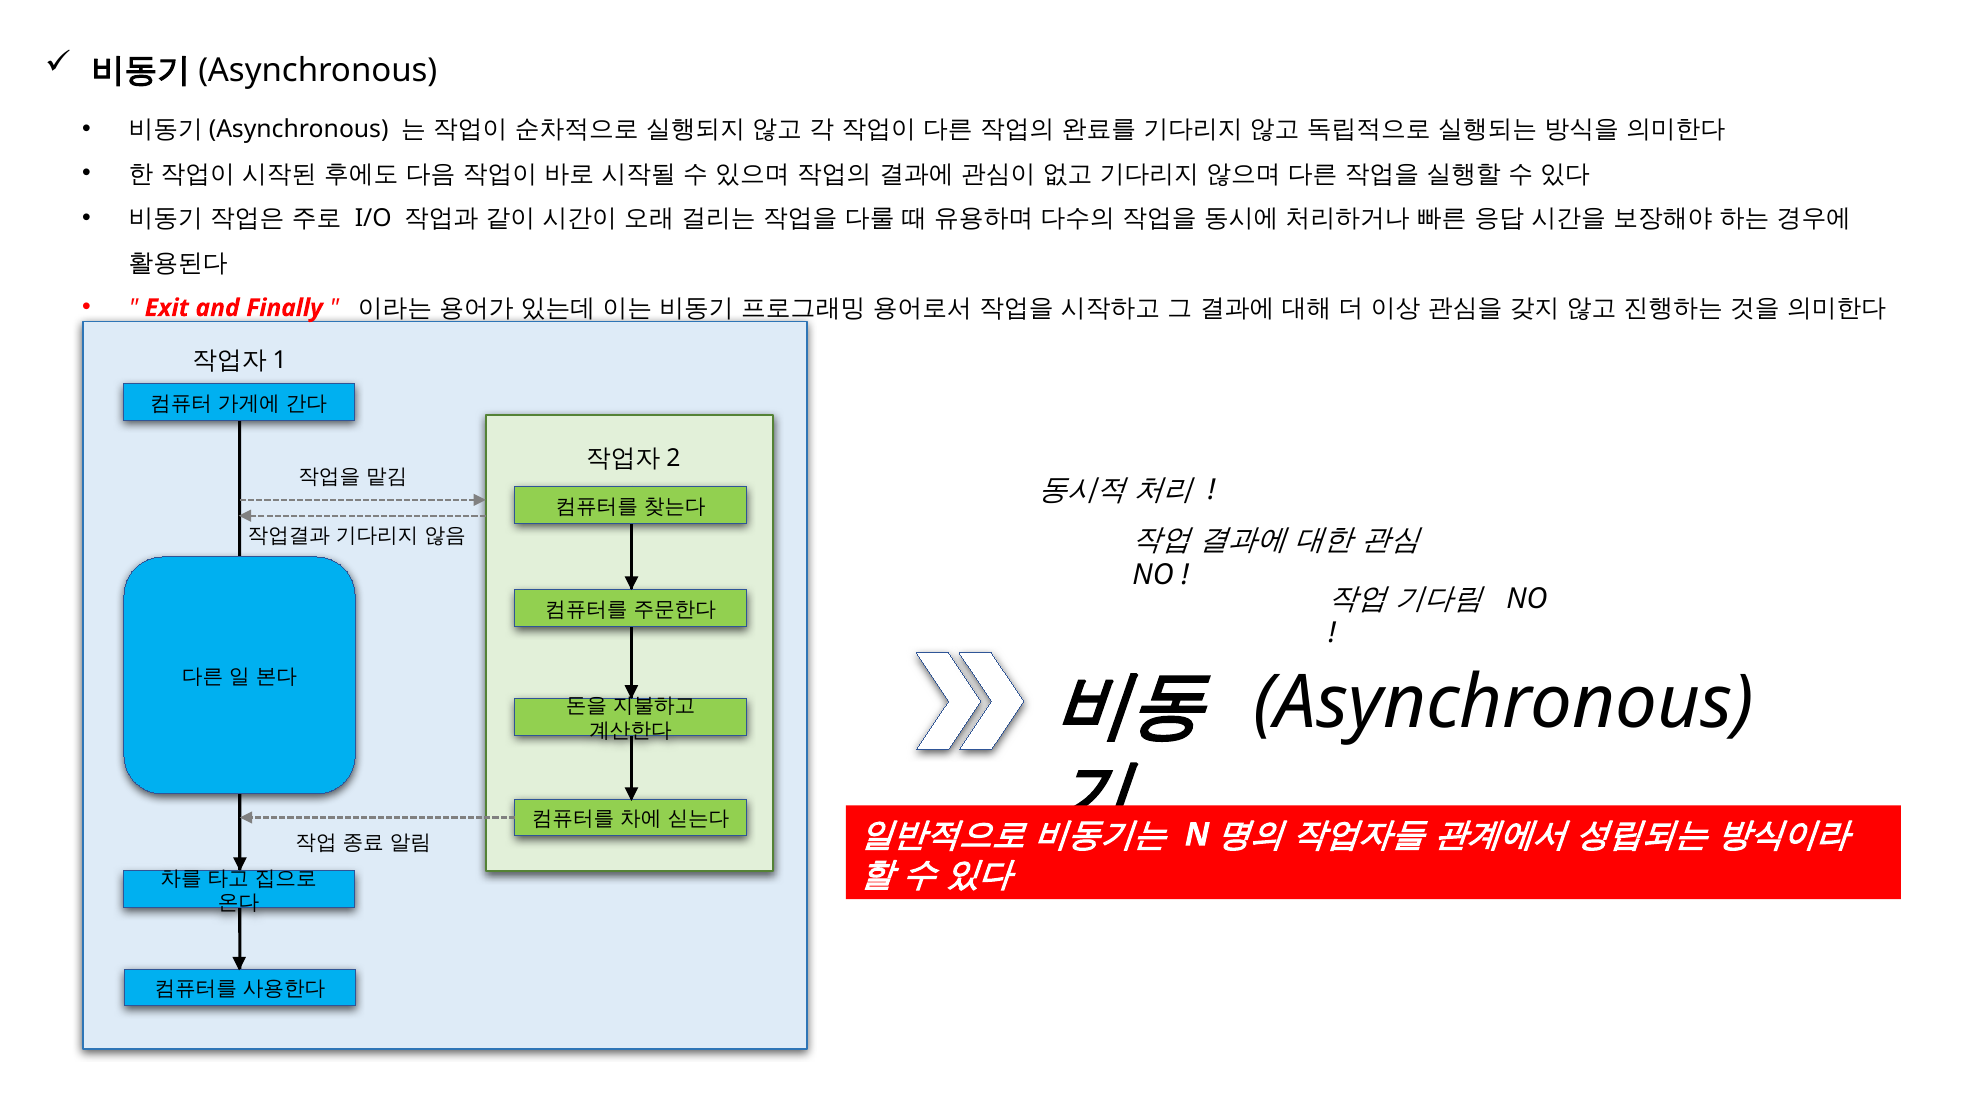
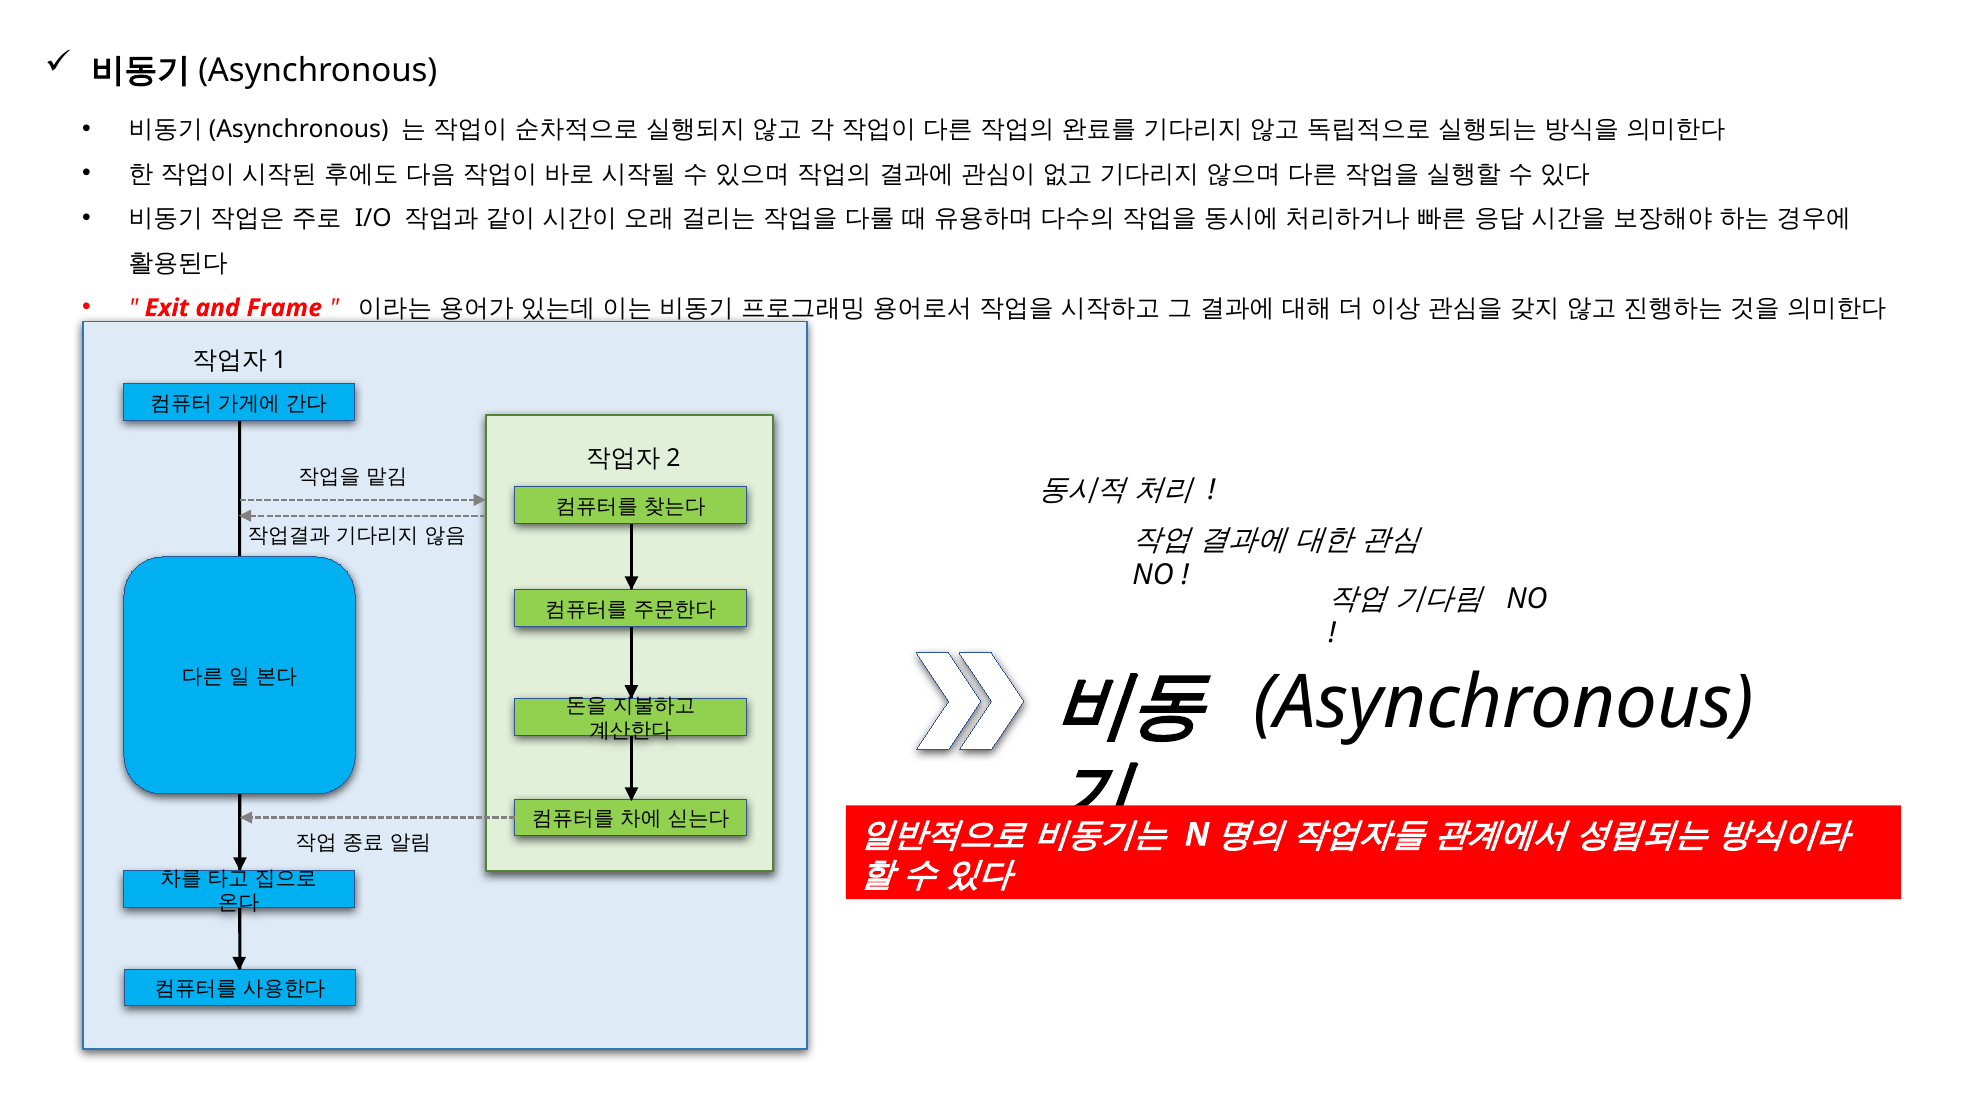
Finally: Finally -> Frame (284, 308)
